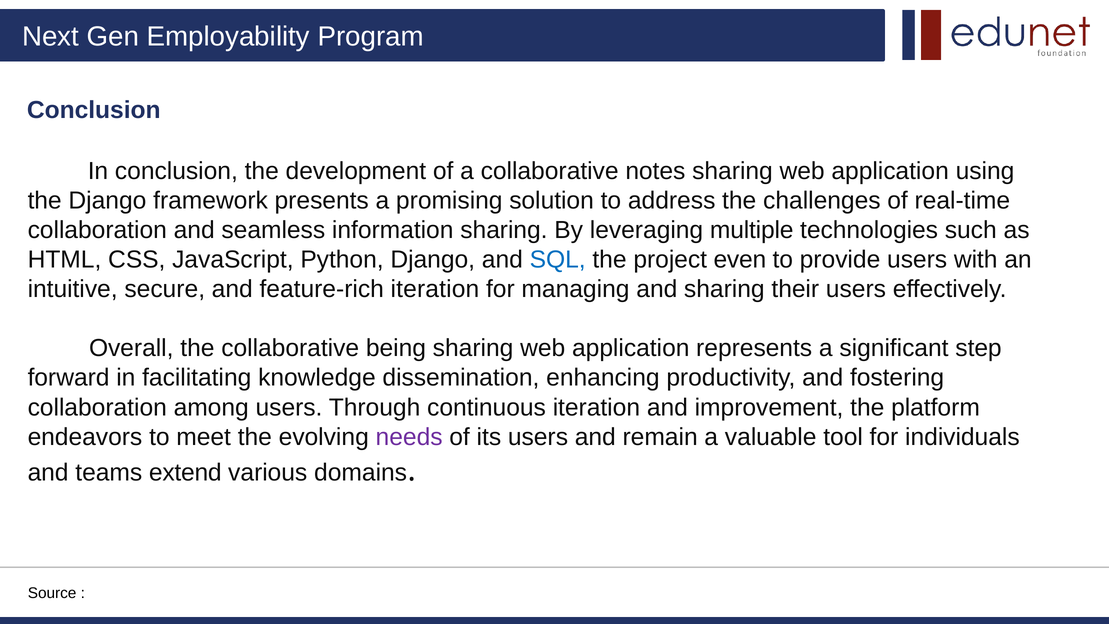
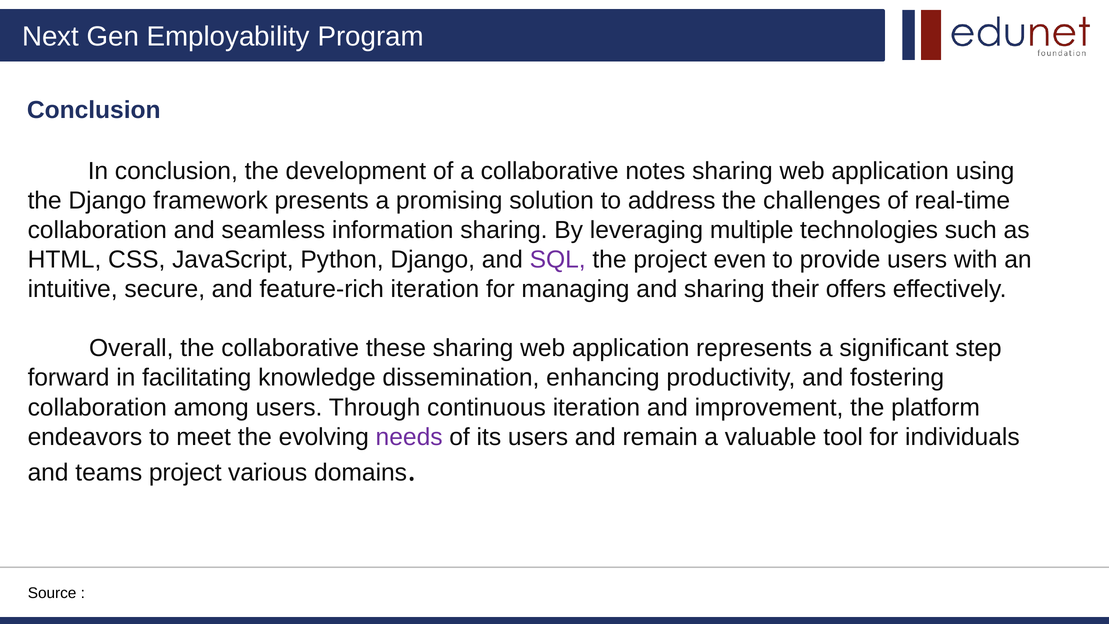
SQL colour: blue -> purple (558, 260)
their users: users -> offers (856, 289)
being: being -> these (396, 348)
teams extend: extend -> project (185, 473)
